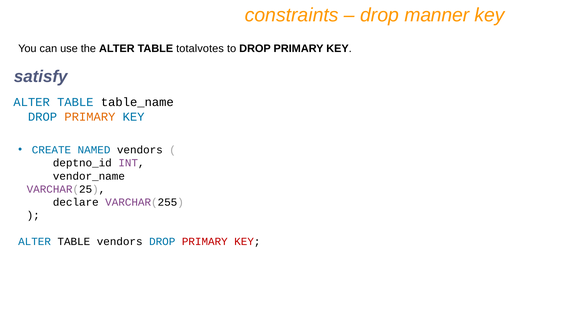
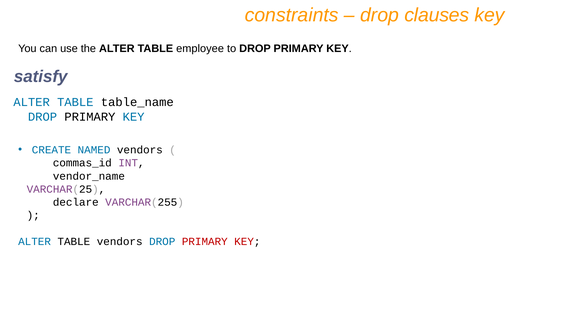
manner: manner -> clauses (437, 15)
totalvotes: totalvotes -> employee (200, 48)
PRIMARY colour: orange -> black (90, 117)
deptno_id: deptno_id -> commas_id (82, 163)
